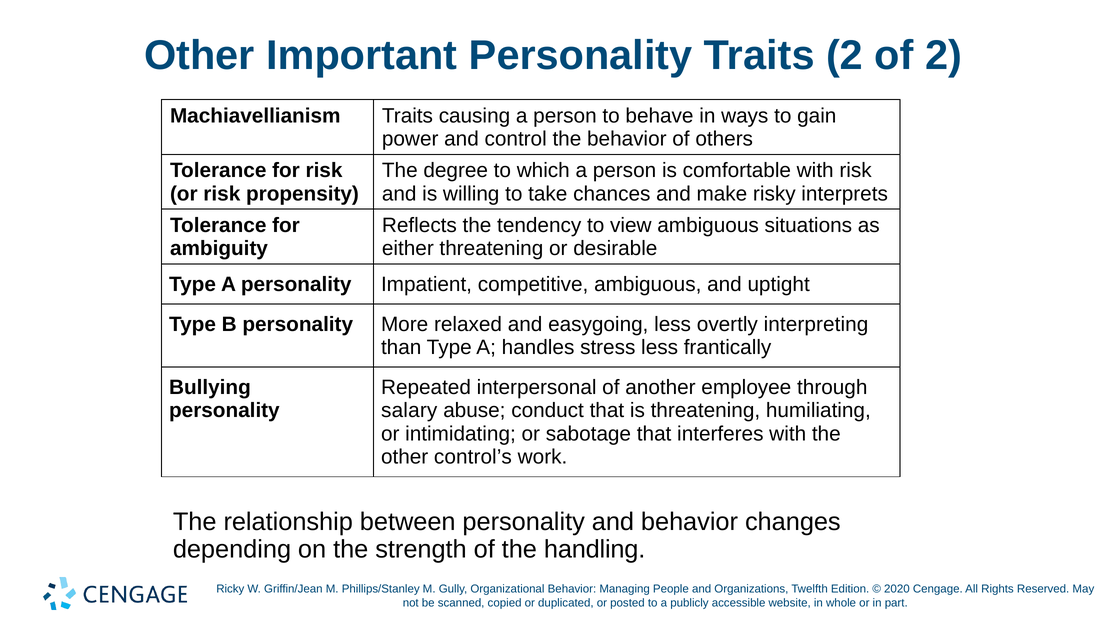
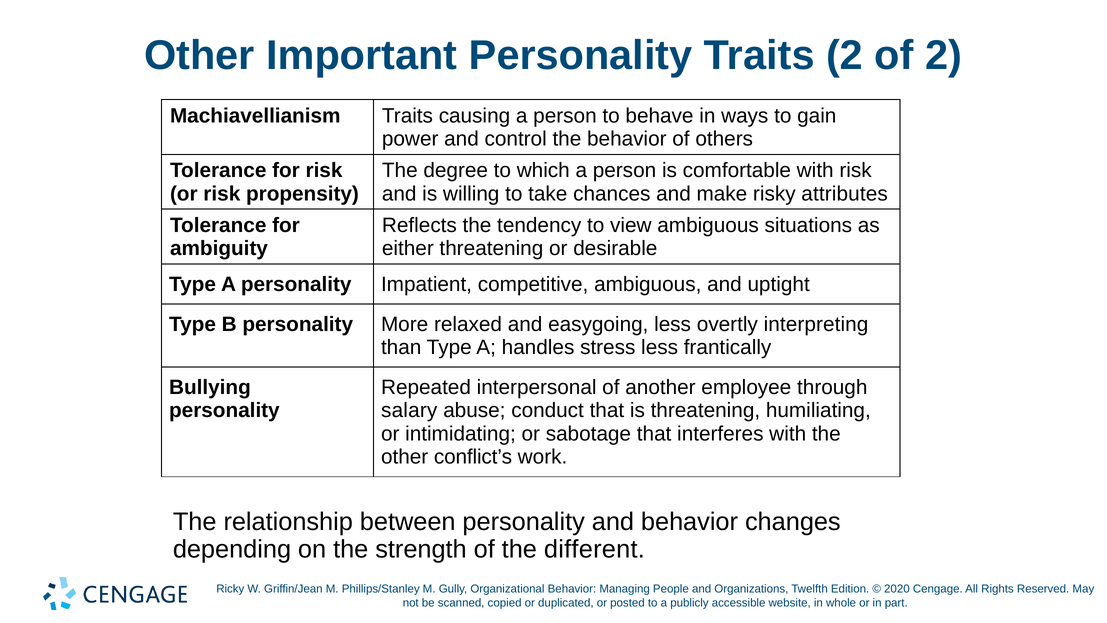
interprets: interprets -> attributes (845, 194)
control’s: control’s -> conflict’s (473, 457)
handling: handling -> different (594, 549)
